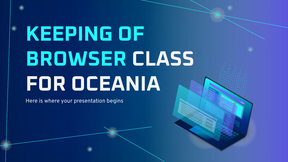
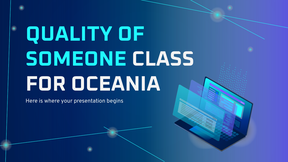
KEEPING: KEEPING -> QUALITY (69, 34)
BROWSER: BROWSER -> SOMEONE (76, 59)
